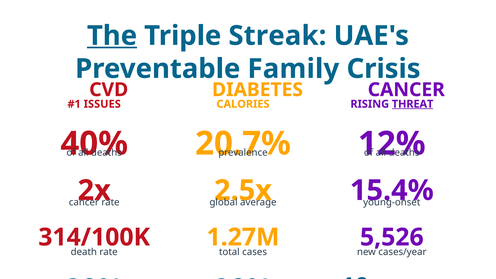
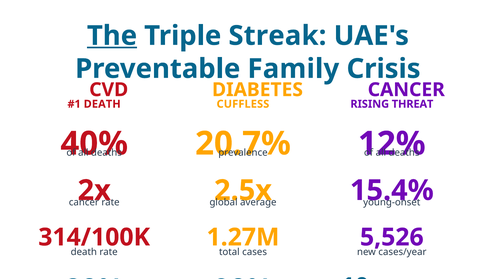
ISSUES: ISSUES -> DEATH (102, 104)
CALORIES: CALORIES -> CUFFLESS (243, 104)
THREAT underline: present -> none (413, 104)
